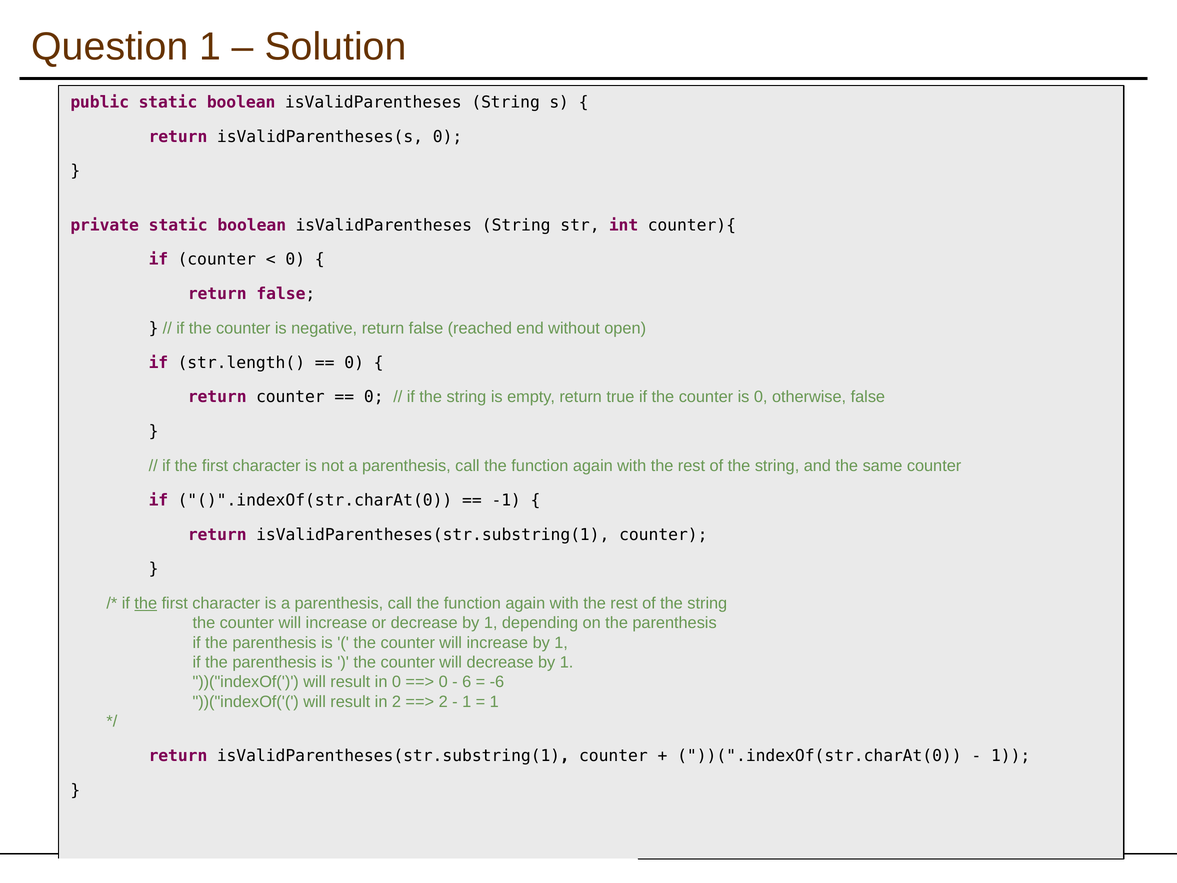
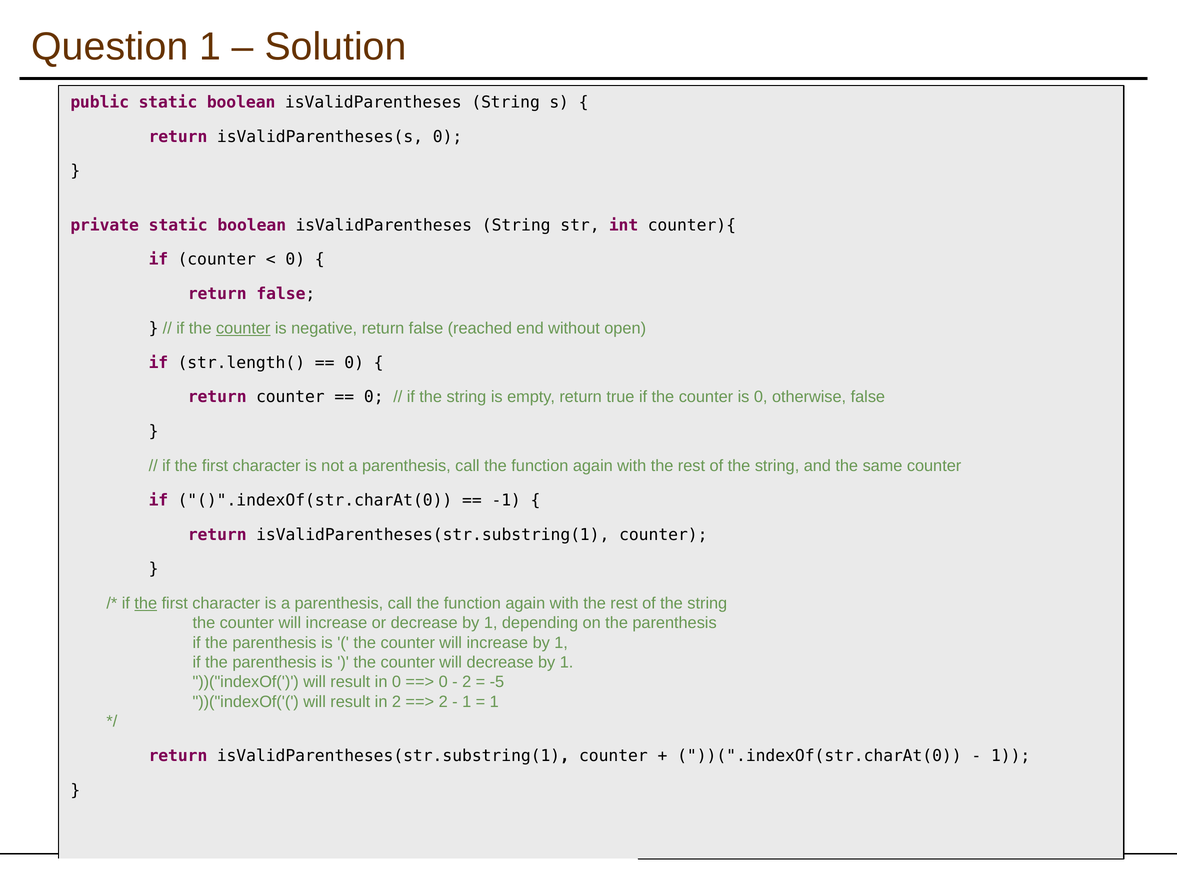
counter underline: none -> present (243, 328)
6: 6 -> 2 (467, 682)
-6: -6 -> -5 (497, 682)
